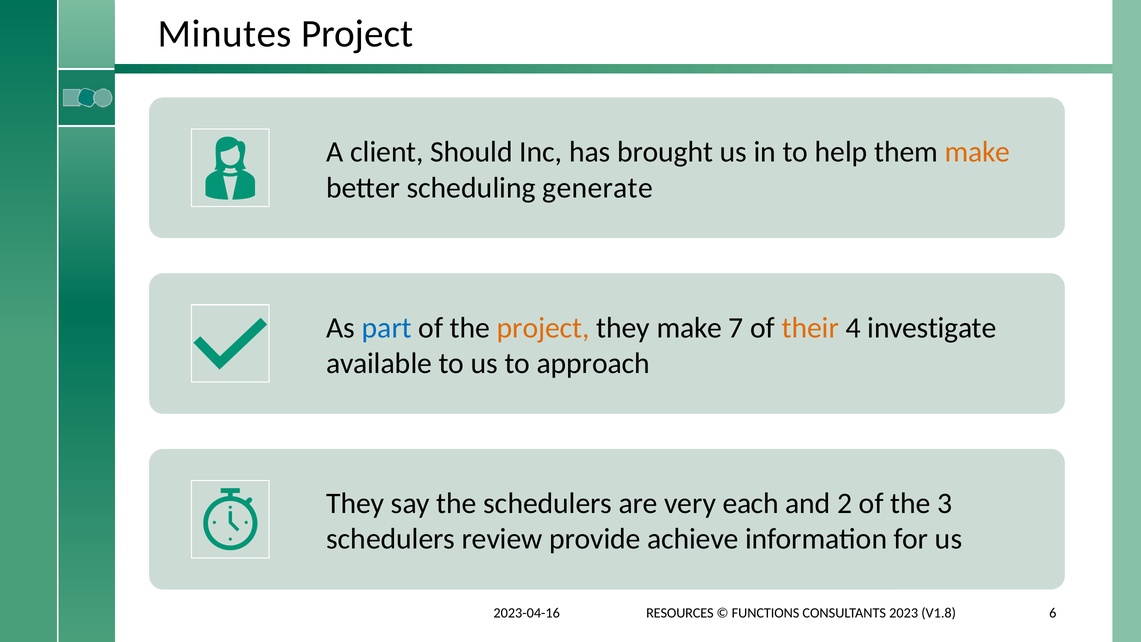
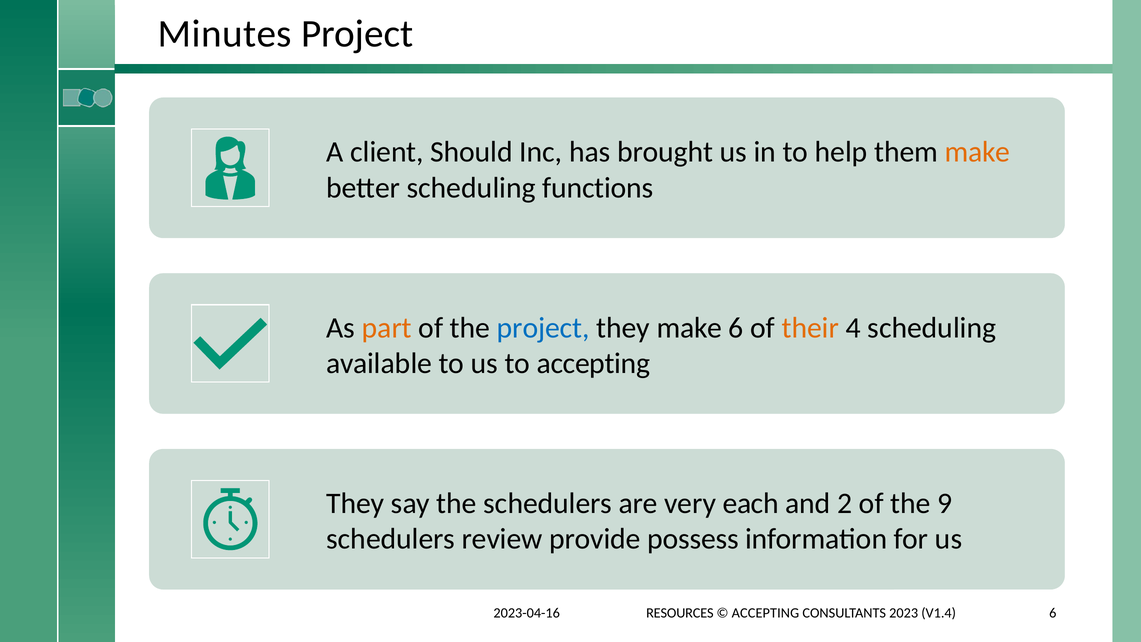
generate: generate -> functions (598, 188)
part colour: blue -> orange (387, 328)
project colour: orange -> blue (543, 328)
make 7: 7 -> 6 (736, 328)
4 investigate: investigate -> scheduling (932, 328)
to approach: approach -> accepting (593, 363)
3: 3 -> 9 (945, 503)
achieve: achieve -> possess (693, 539)
FUNCTIONS: FUNCTIONS -> ACCEPTING (765, 613)
V1.8: V1.8 -> V1.4 (939, 613)
